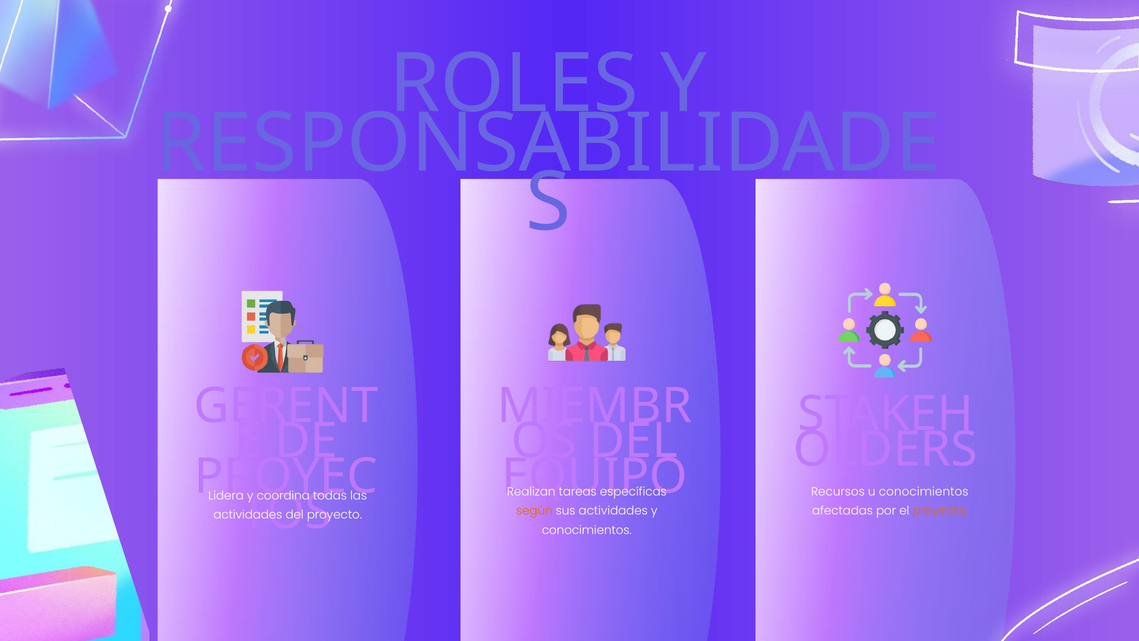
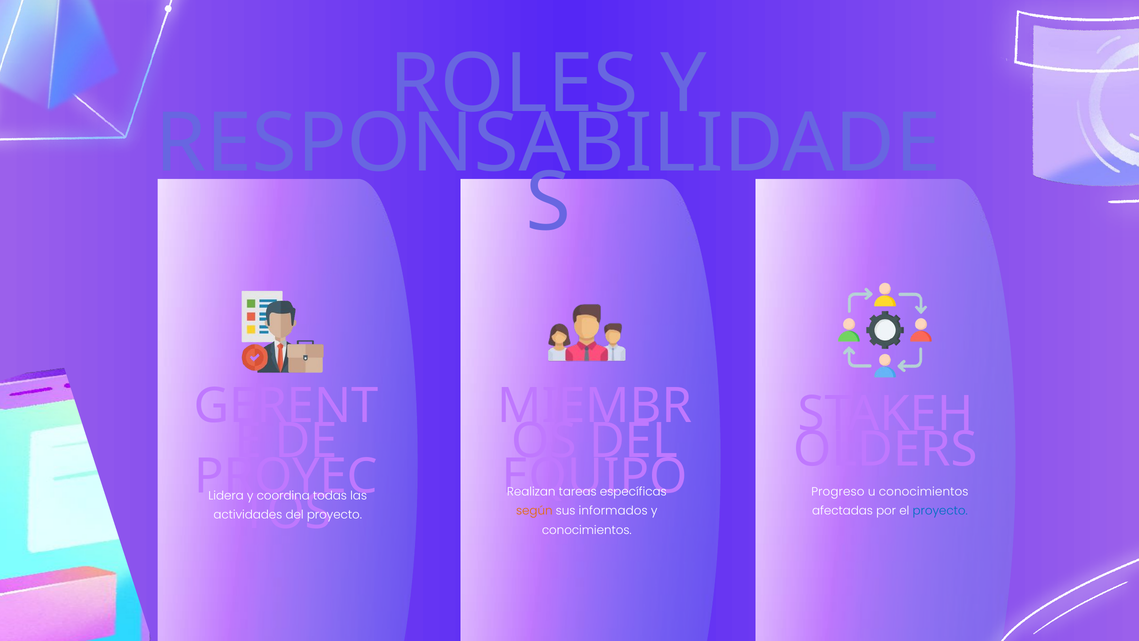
Recursos: Recursos -> Progreso (838, 491)
sus actividades: actividades -> informados (613, 511)
proyecto colour: orange -> blue (940, 511)
